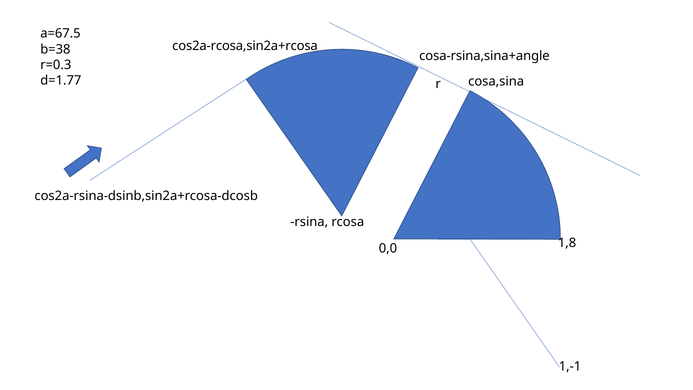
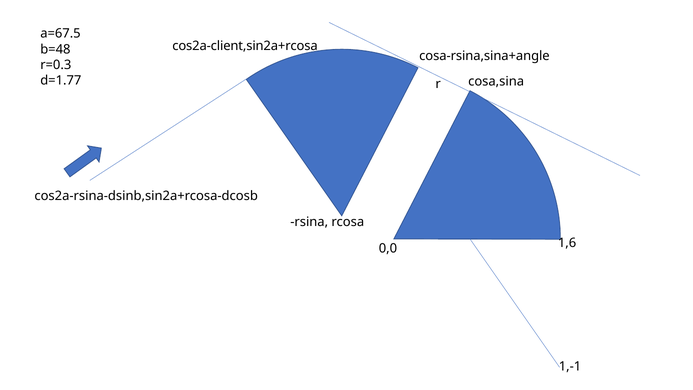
cos2a-rcosa,sin2a+rcosa: cos2a-rcosa,sin2a+rcosa -> cos2a-client,sin2a+rcosa (245, 46)
b=38: b=38 -> b=48 (55, 49)
1,8: 1,8 -> 1,6 (567, 243)
